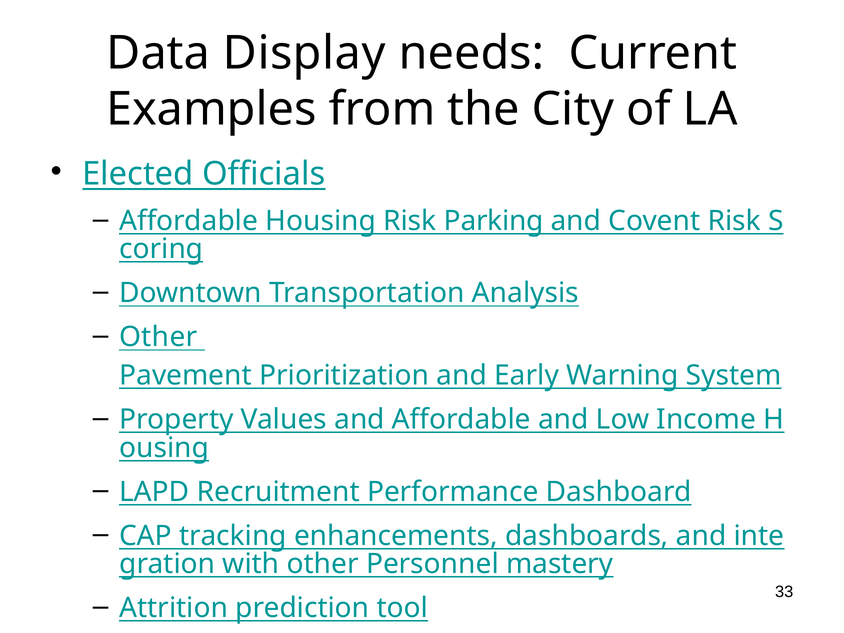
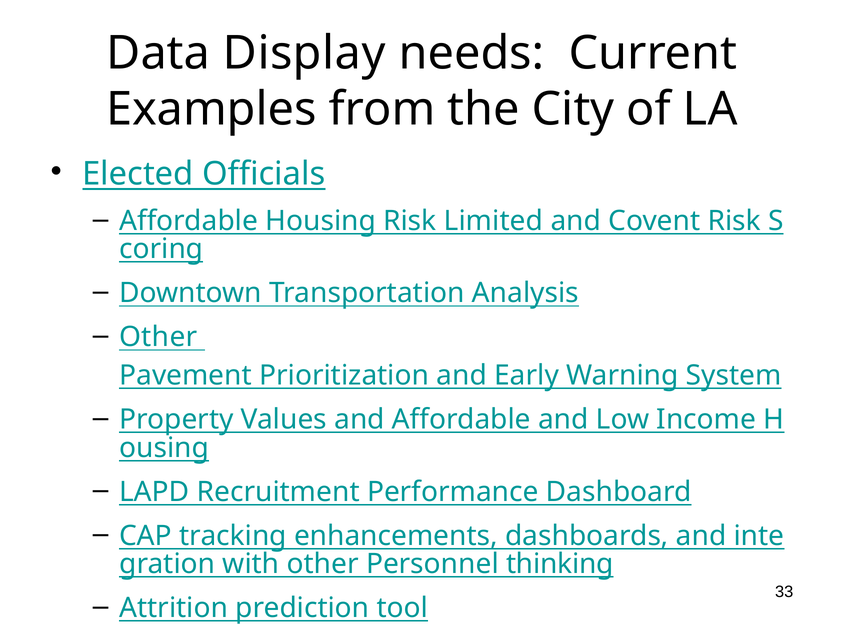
Parking: Parking -> Limited (494, 221)
mastery: mastery -> thinking (560, 564)
